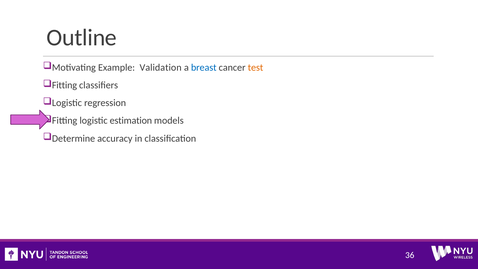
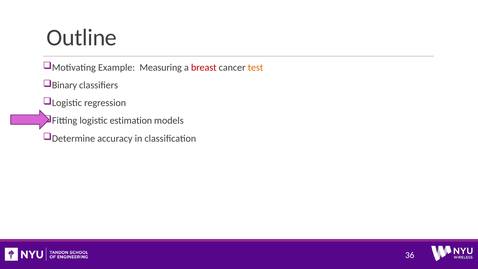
Validation: Validation -> Measuring (161, 67)
breast colour: blue -> red (204, 67)
Fitting: Fitting -> Binary (64, 85)
